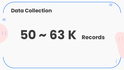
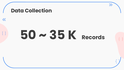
63: 63 -> 35 (57, 35)
